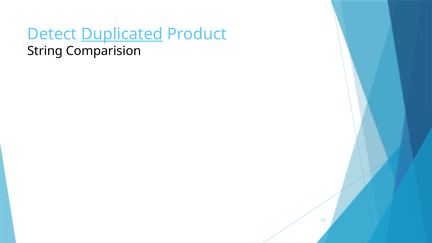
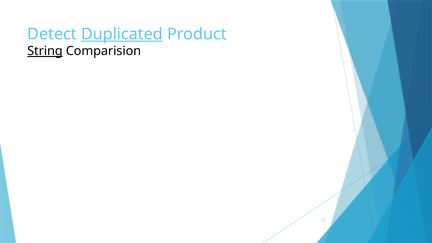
String underline: none -> present (45, 51)
